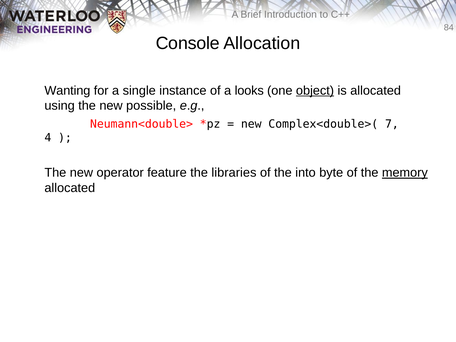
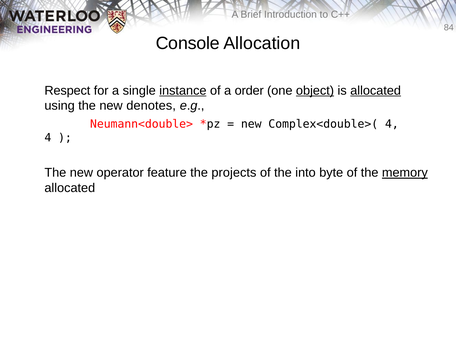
Wanting: Wanting -> Respect (67, 91)
instance underline: none -> present (183, 91)
looks: looks -> order (249, 91)
allocated underline: none -> present (376, 91)
possible: possible -> denotes (151, 106)
Complex<double>( 7: 7 -> 4 (392, 124)
libraries: libraries -> projects (234, 173)
